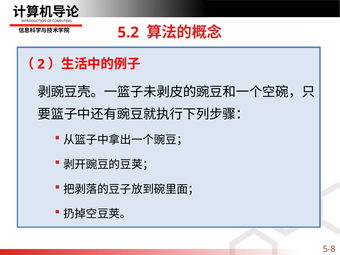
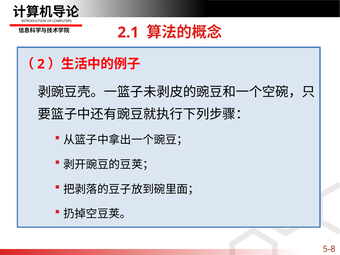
5.2: 5.2 -> 2.1 (128, 32)
